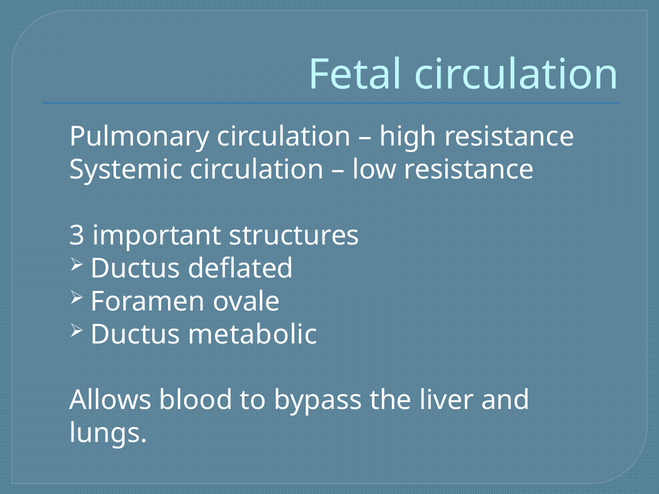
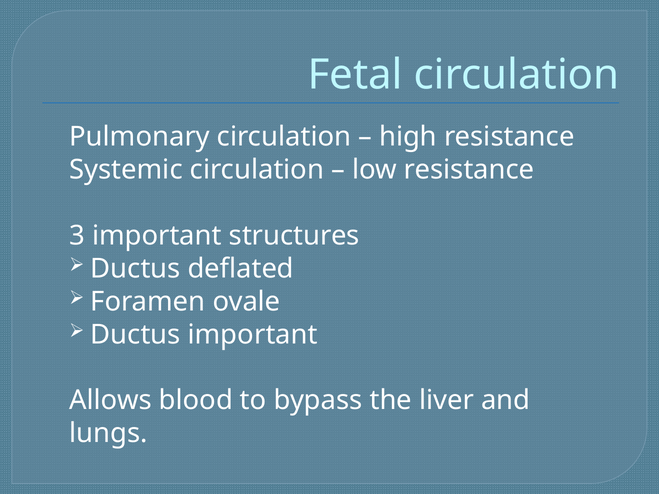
Ductus metabolic: metabolic -> important (253, 335)
